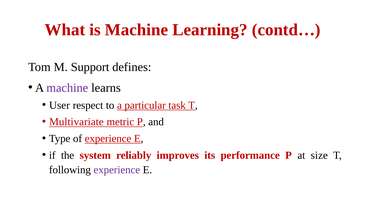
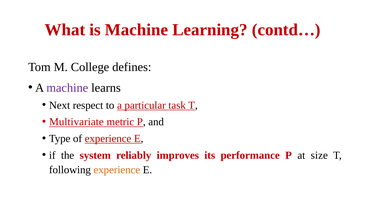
Support: Support -> College (90, 67)
User: User -> Next (60, 105)
experience colour: purple -> orange (117, 170)
